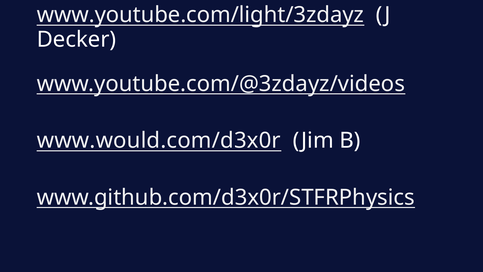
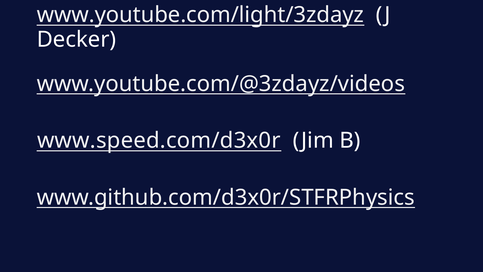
www.would.com/d3x0r: www.would.com/d3x0r -> www.speed.com/d3x0r (159, 140)
